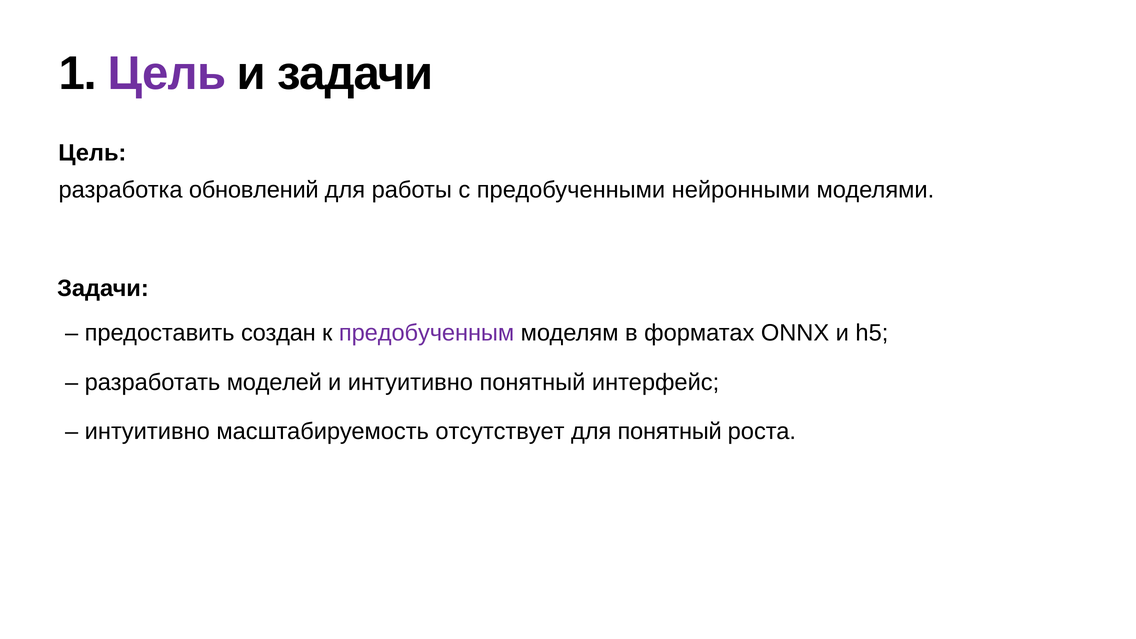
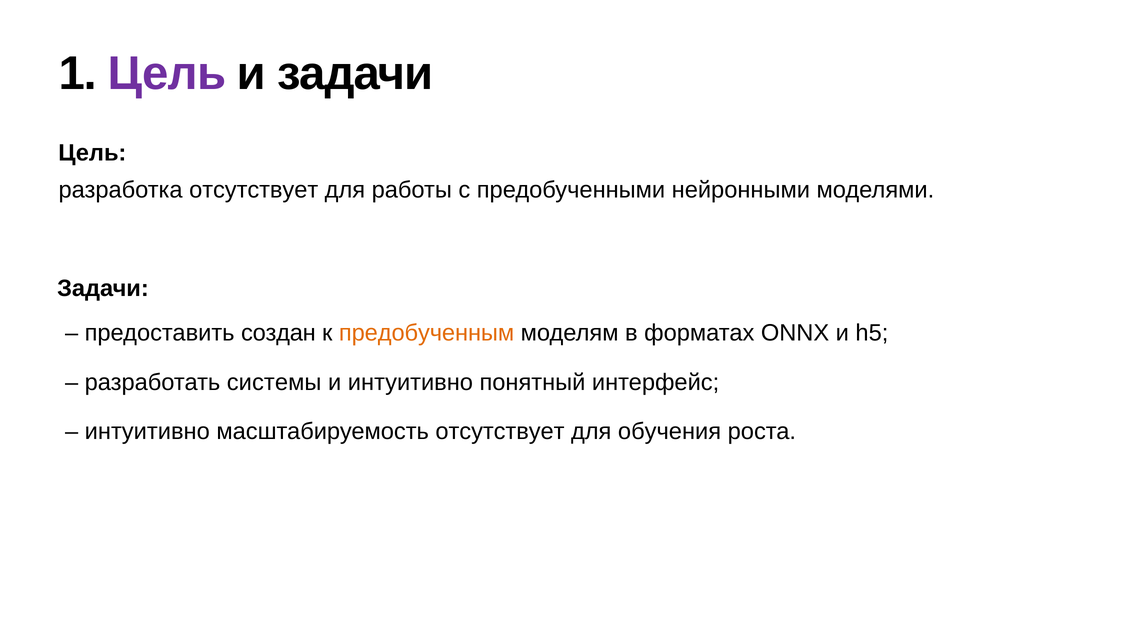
разработка обновлений: обновлений -> отсутствует (254, 190)
предобученным colour: purple -> orange (427, 333)
моделей: моделей -> системы (274, 382)
для понятный: понятный -> обучения (670, 432)
